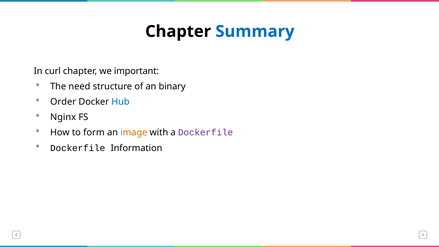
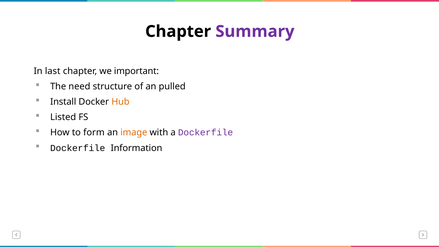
Summary colour: blue -> purple (255, 31)
curl: curl -> last (53, 71)
binary: binary -> pulled (172, 86)
Order: Order -> Install (63, 102)
Hub colour: blue -> orange (120, 102)
Nginx: Nginx -> Listed (63, 117)
